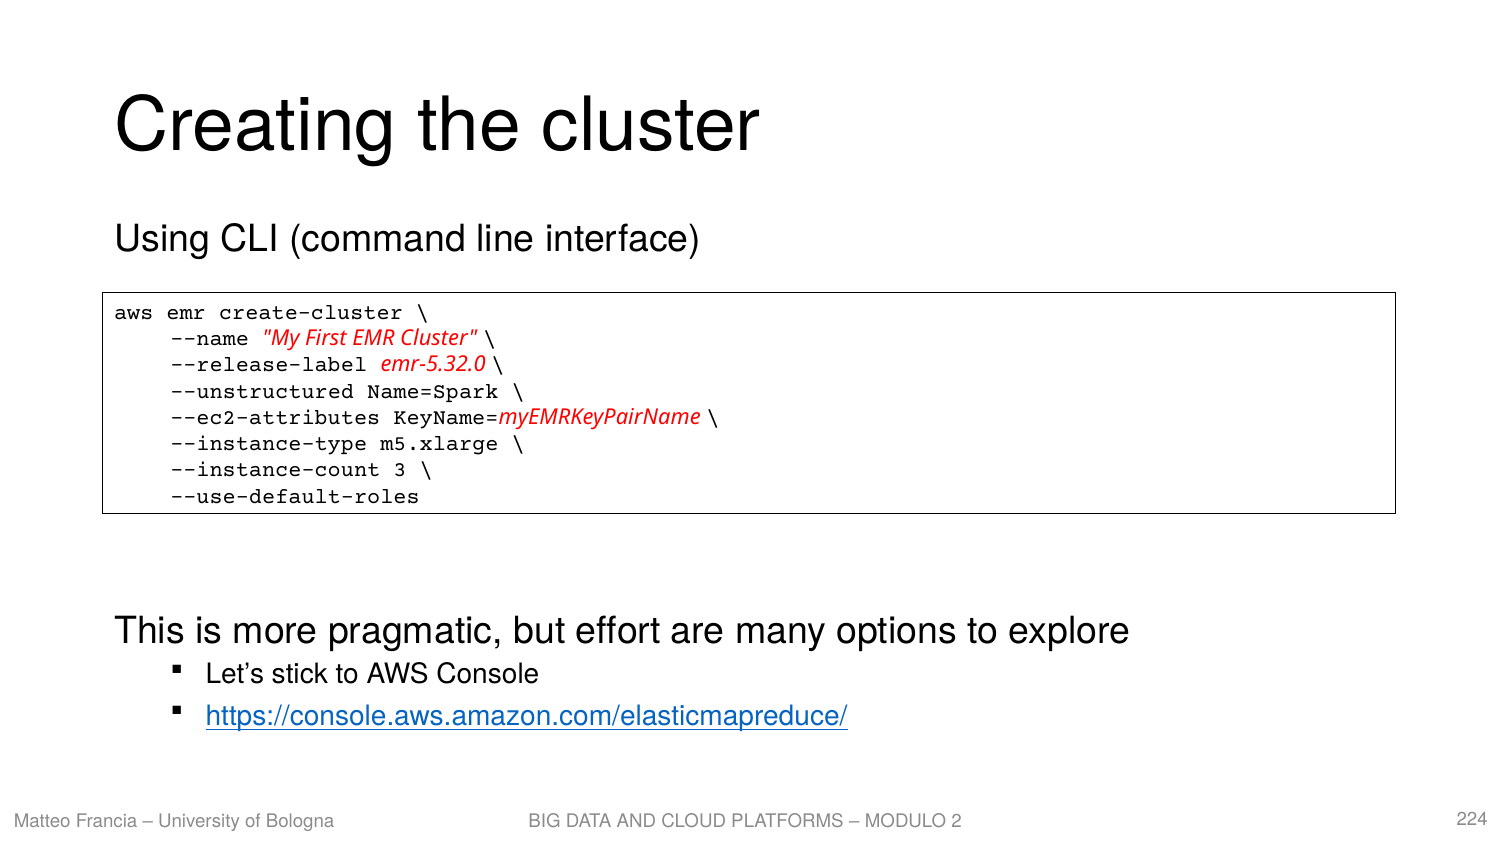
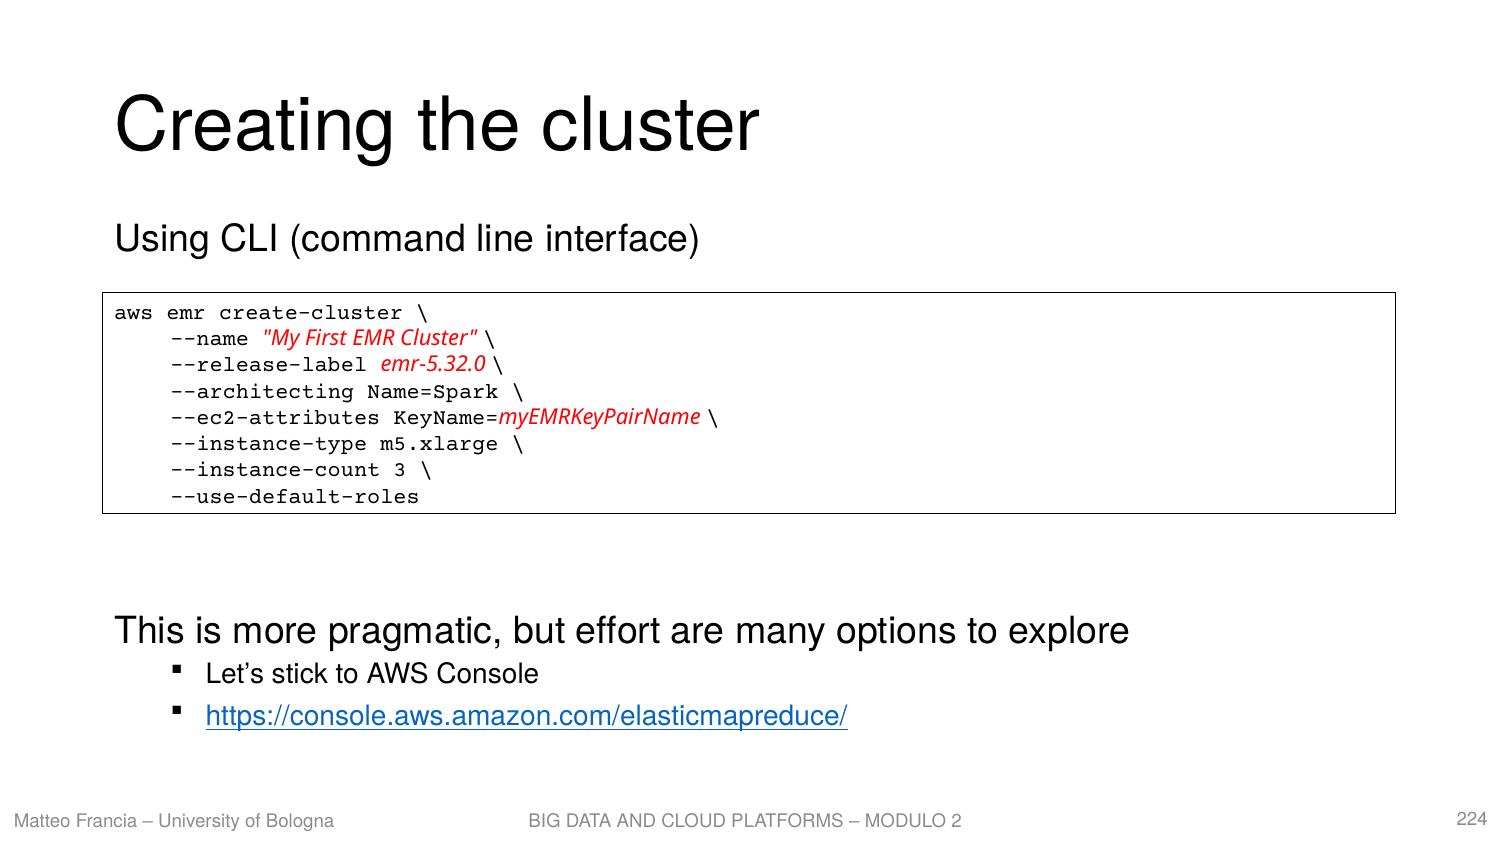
--unstructured: --unstructured -> --architecting (262, 391)
